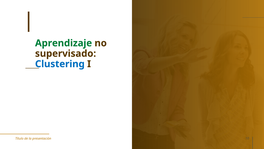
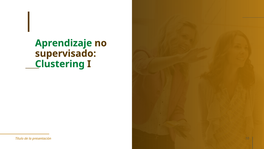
Clustering colour: blue -> green (60, 64)
